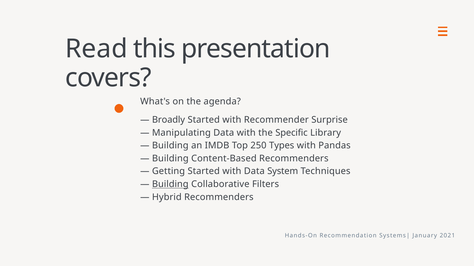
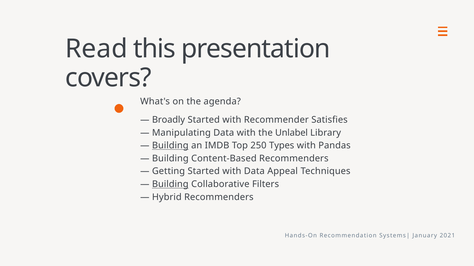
Surprise: Surprise -> Satisfies (330, 120)
Specific: Specific -> Unlabel (292, 133)
Building underline: none -> present (170, 146)
System: System -> Appeal (283, 172)
